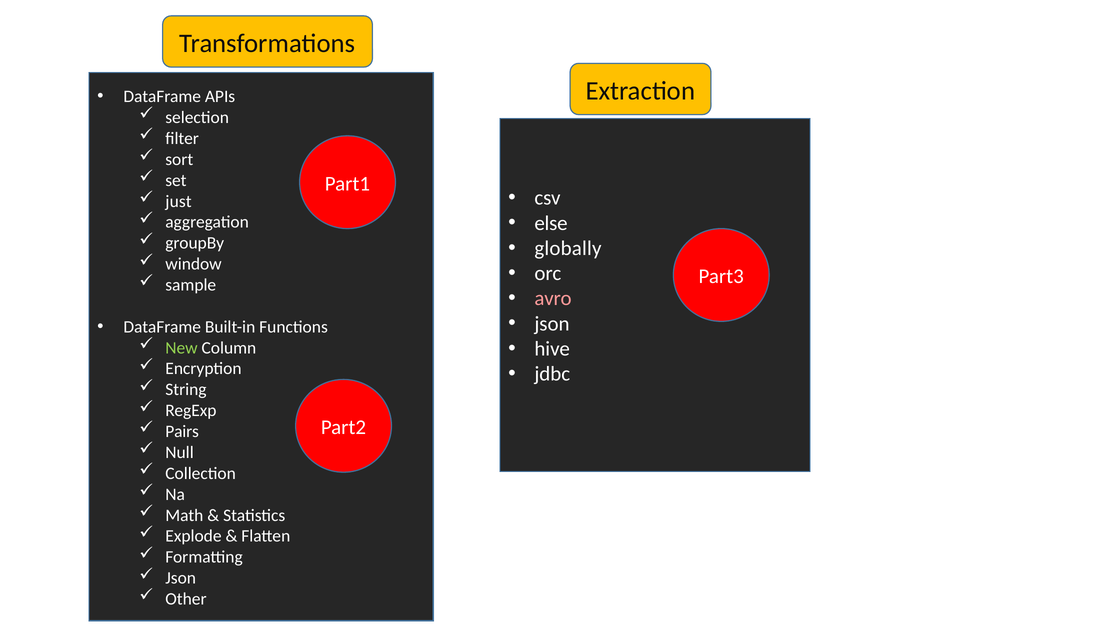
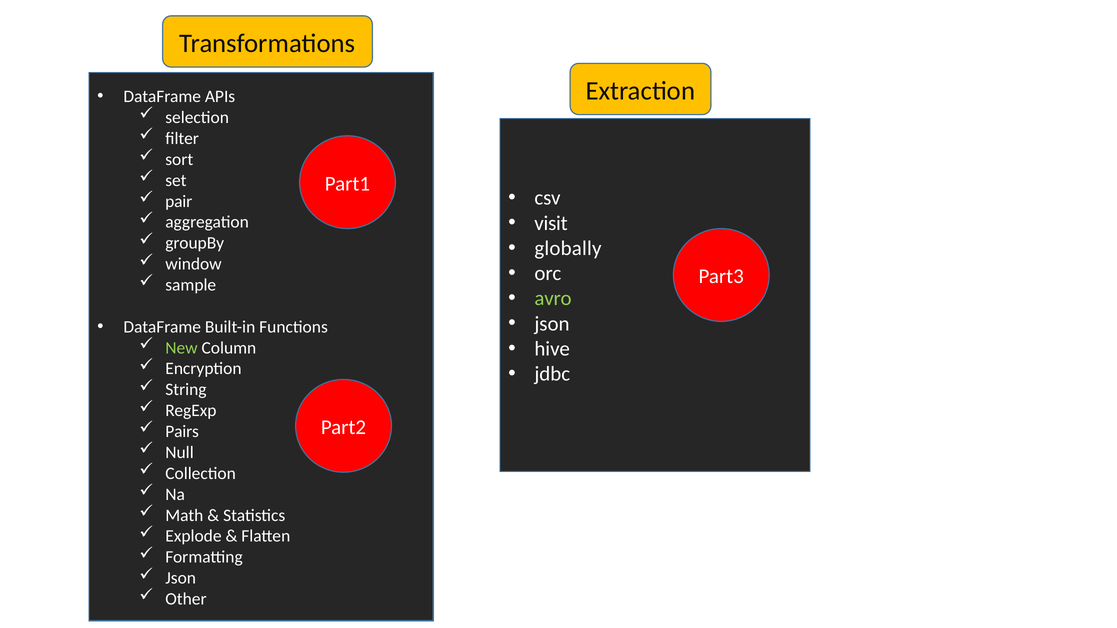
just: just -> pair (179, 201)
else: else -> visit (551, 223)
avro colour: pink -> light green (553, 299)
